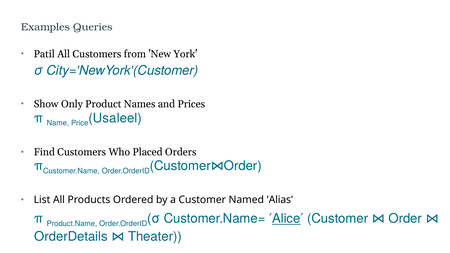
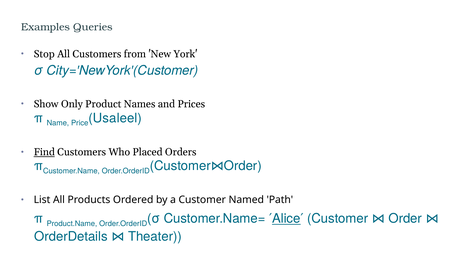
Patil: Patil -> Stop (44, 54)
Find underline: none -> present (44, 152)
Alias: Alias -> Path (280, 200)
